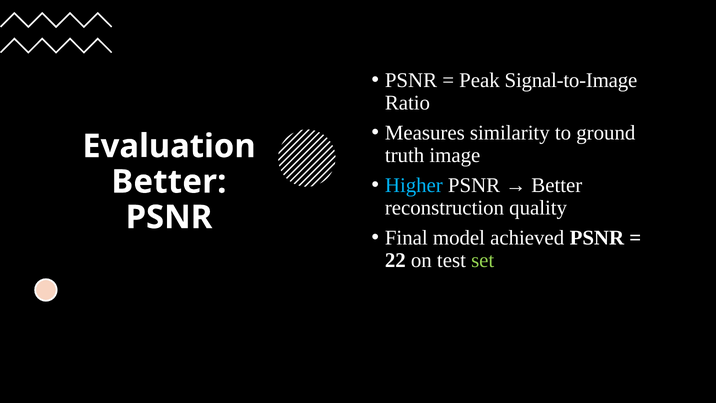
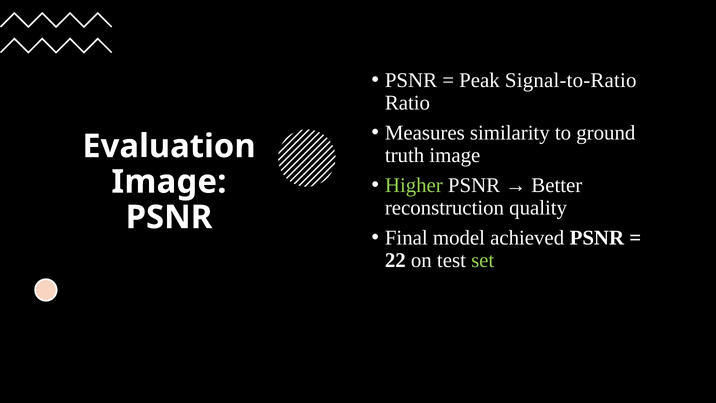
Signal-to-Image: Signal-to-Image -> Signal-to-Ratio (571, 80)
Higher colour: light blue -> light green (414, 185)
Better: Better -> Image (169, 182)
